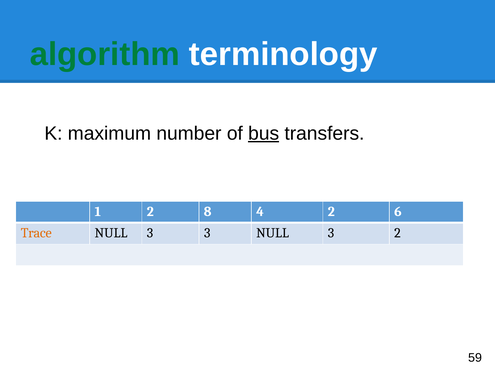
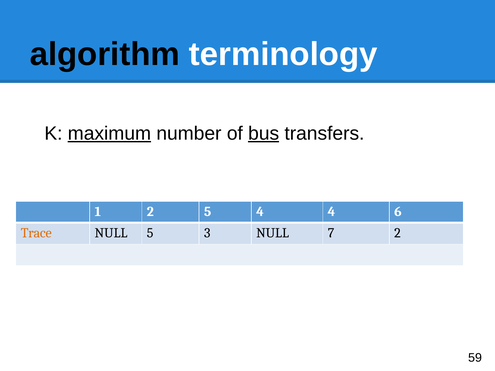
algorithm colour: green -> black (105, 54)
maximum underline: none -> present (109, 133)
2 8: 8 -> 5 (208, 212)
4 2: 2 -> 4 (331, 212)
3: 3 -> 5 (150, 233)
3 NULL 3: 3 -> 7 (331, 233)
